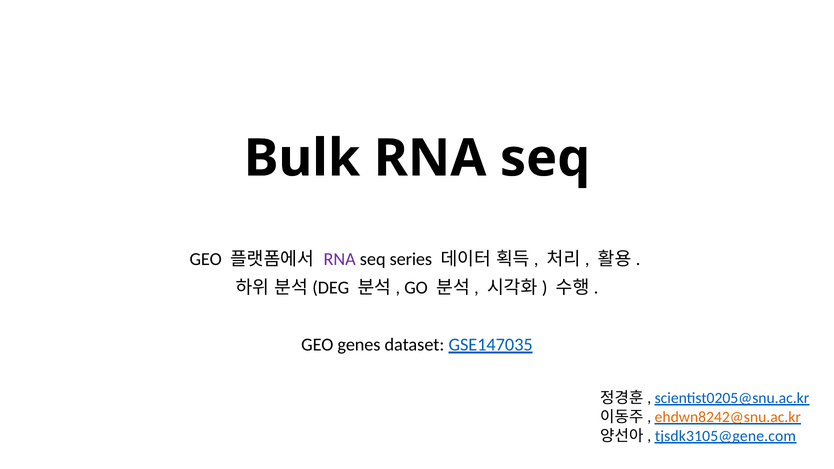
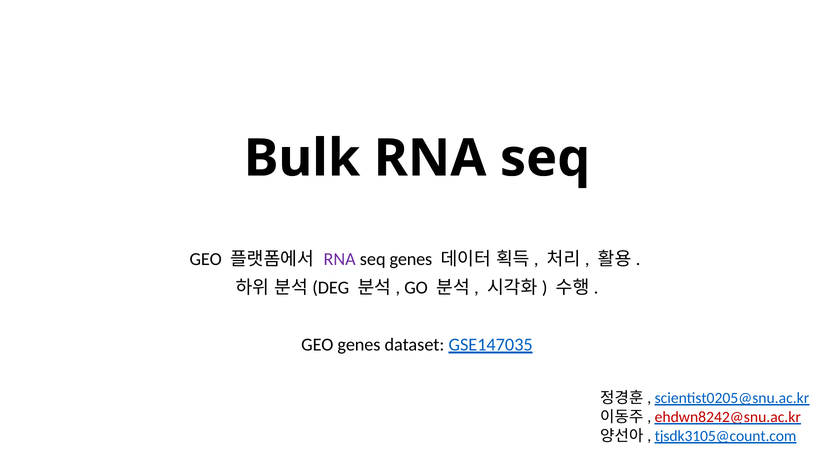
seq series: series -> genes (411, 259)
ehdwn8242@snu.ac.kr colour: orange -> red (728, 417)
tjsdk3105@gene.com: tjsdk3105@gene.com -> tjsdk3105@count.com (726, 436)
